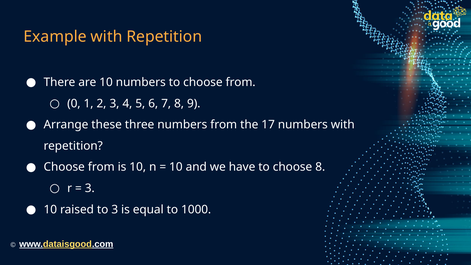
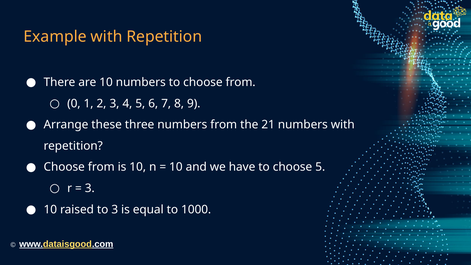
17: 17 -> 21 (268, 125)
choose 8: 8 -> 5 (320, 167)
